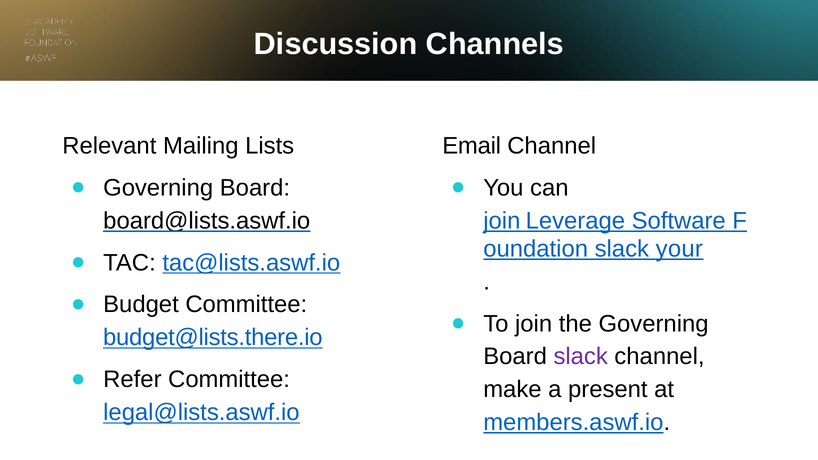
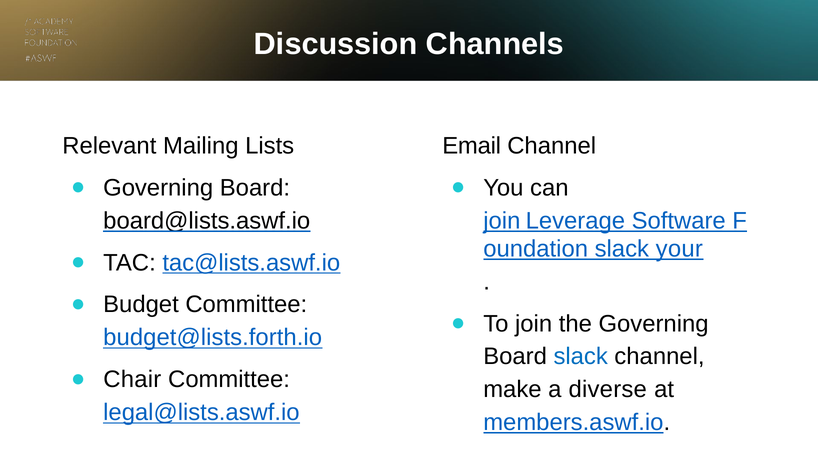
budget@lists.there.io: budget@lists.there.io -> budget@lists.forth.io (213, 338)
slack colour: purple -> blue (581, 357)
Refer: Refer -> Chair (132, 380)
present: present -> diverse (608, 390)
